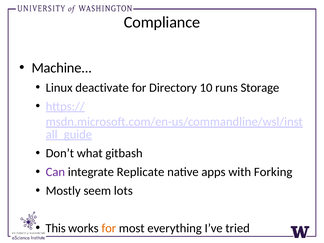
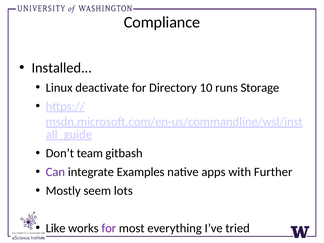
Machine: Machine -> Installed (62, 68)
what: what -> team (90, 153)
Replicate: Replicate -> Examples (141, 172)
Forking: Forking -> Further (273, 172)
This: This -> Like (56, 228)
for colour: orange -> purple (109, 228)
